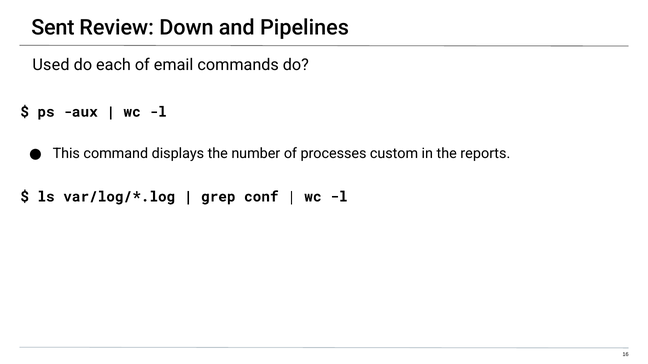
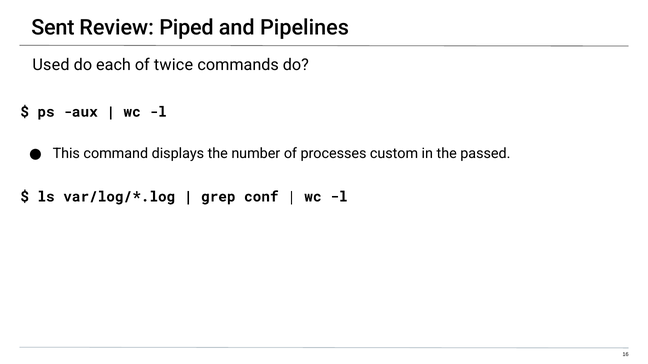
Down: Down -> Piped (186, 27)
email: email -> twice (174, 65)
reports: reports -> passed (485, 154)
